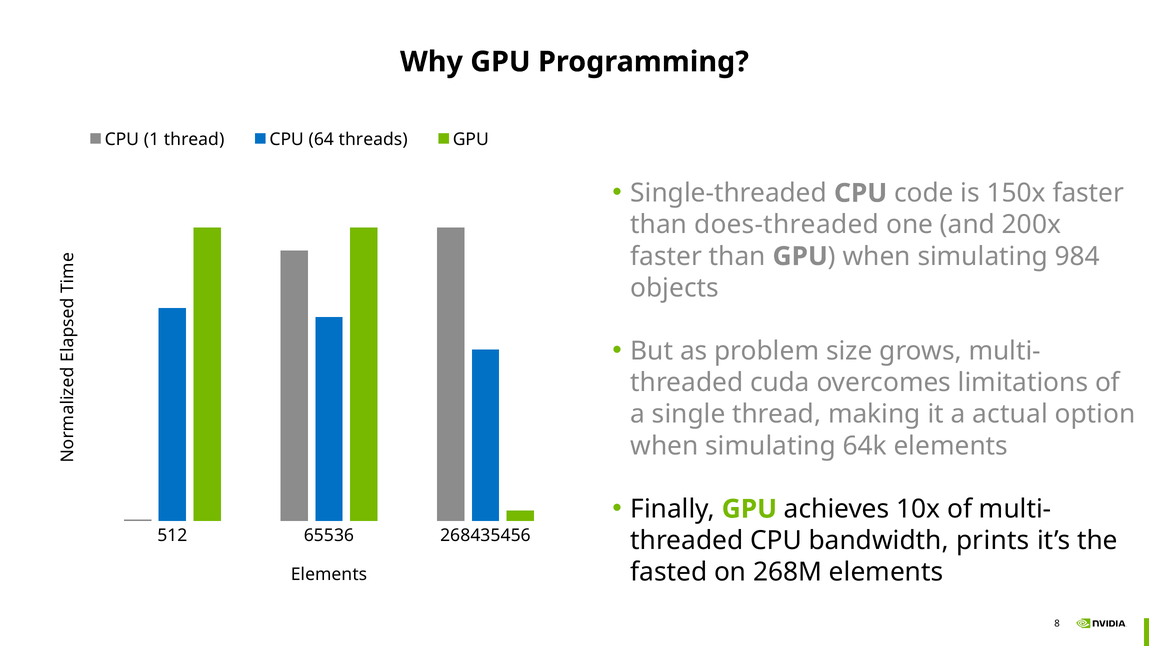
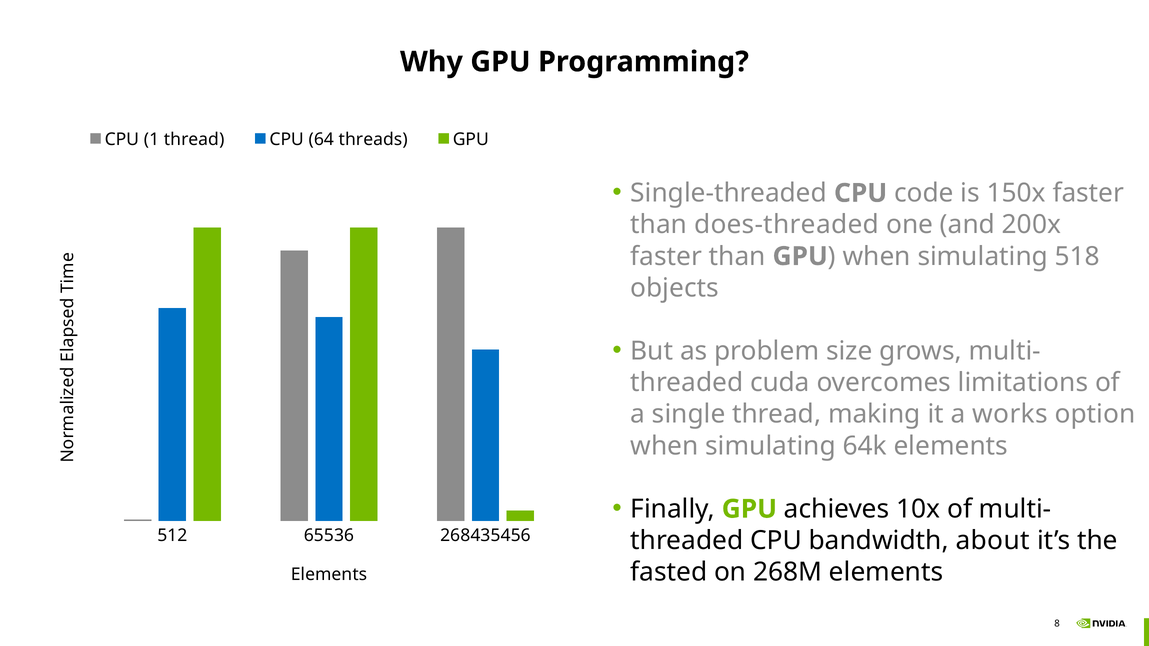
984: 984 -> 518 (1077, 256)
actual: actual -> works (1010, 414)
prints: prints -> about (993, 541)
